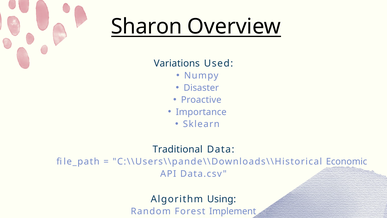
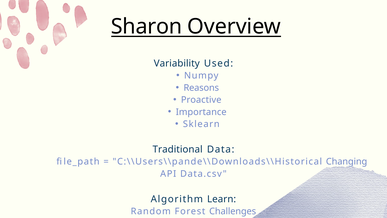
Variations: Variations -> Variability (177, 63)
Disaster: Disaster -> Reasons (201, 88)
Economic: Economic -> Changing (347, 161)
Using: Using -> Learn (222, 199)
Implement: Implement -> Challenges (233, 211)
